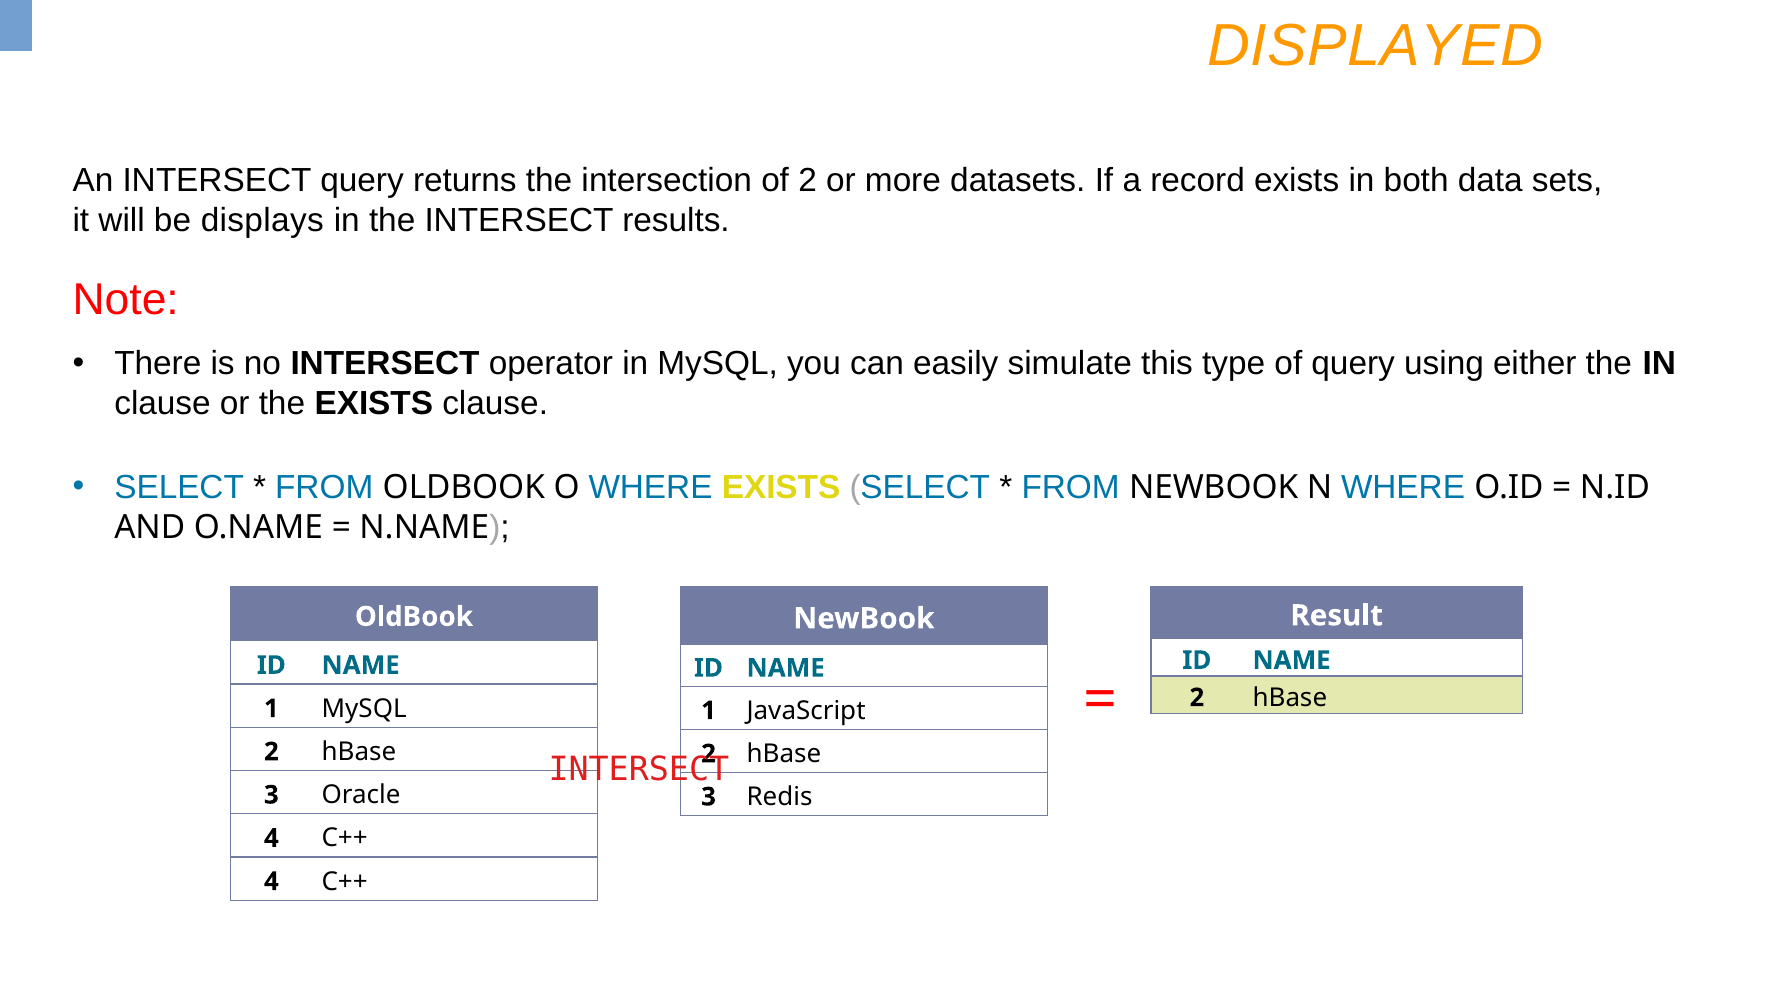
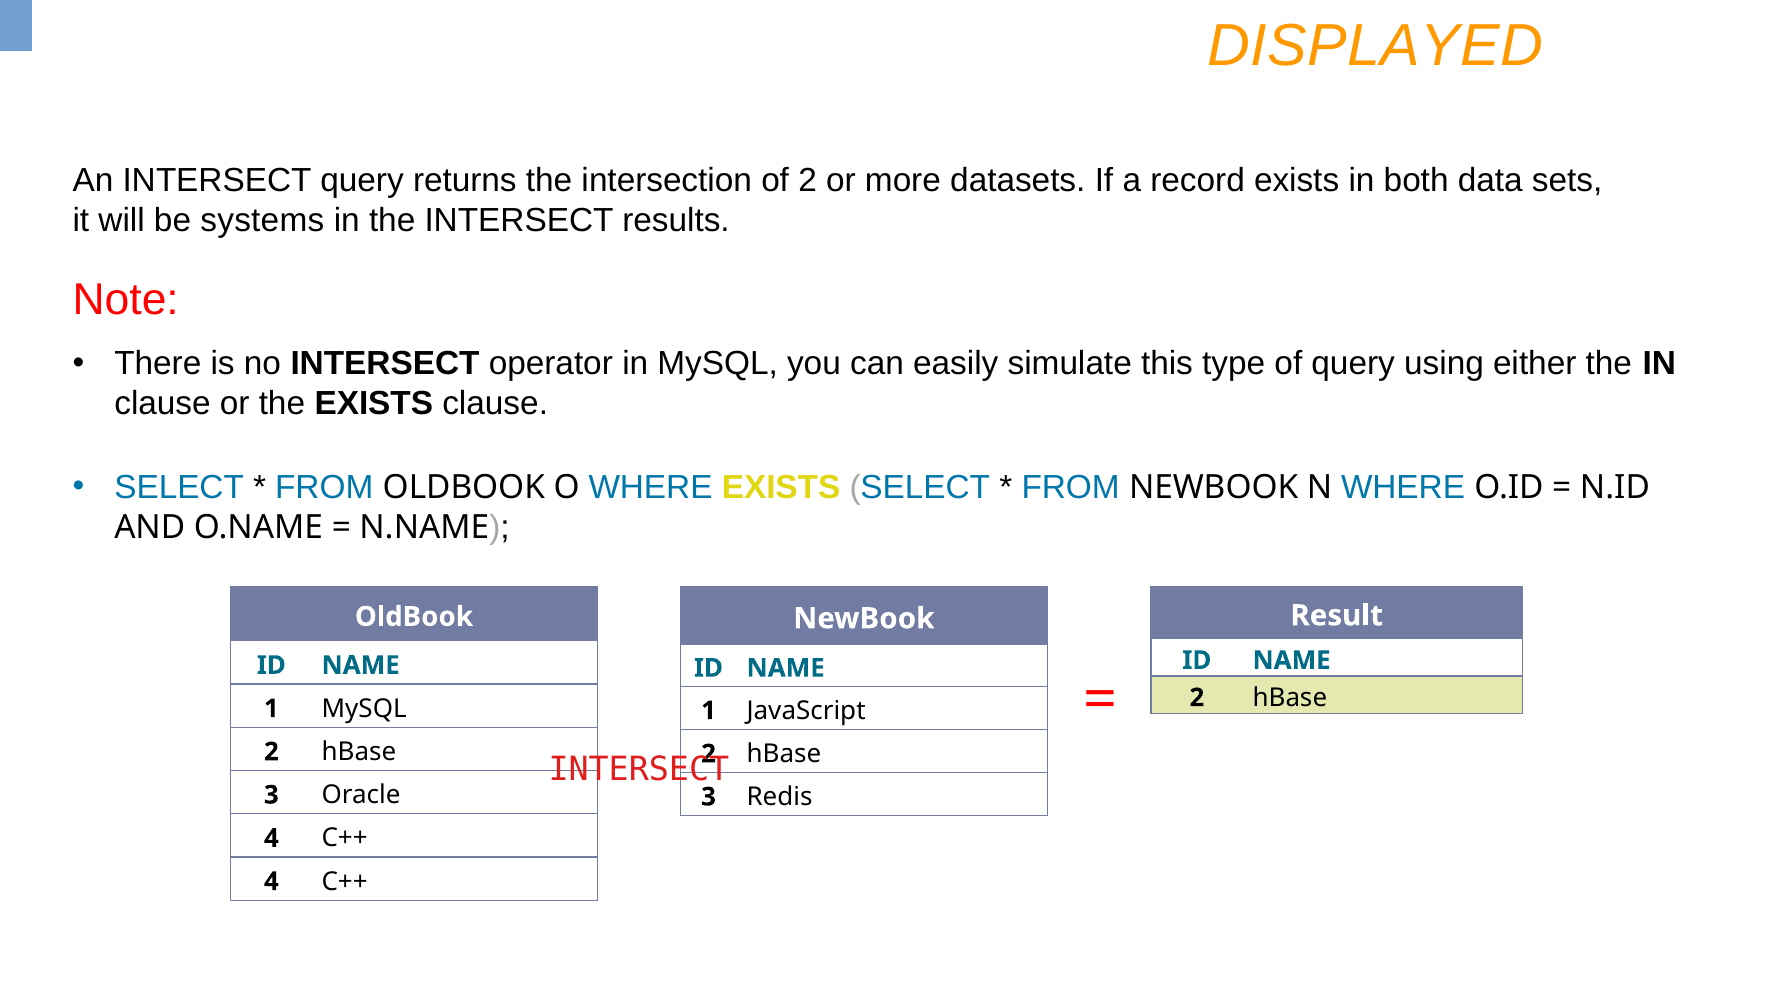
displays: displays -> systems (262, 220)
